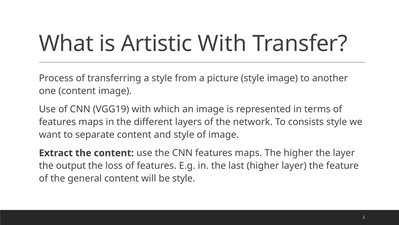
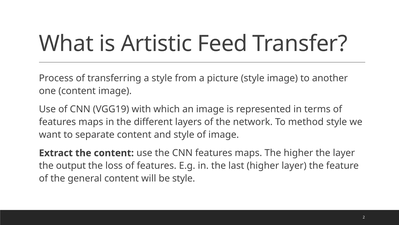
Artistic With: With -> Feed (222, 44)
consists: consists -> method (306, 122)
